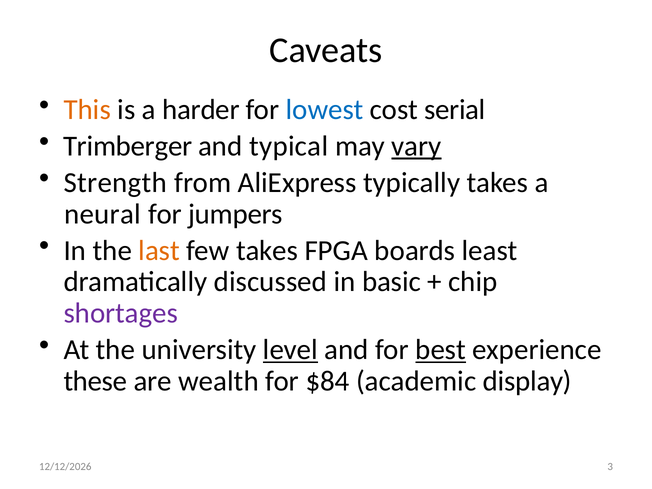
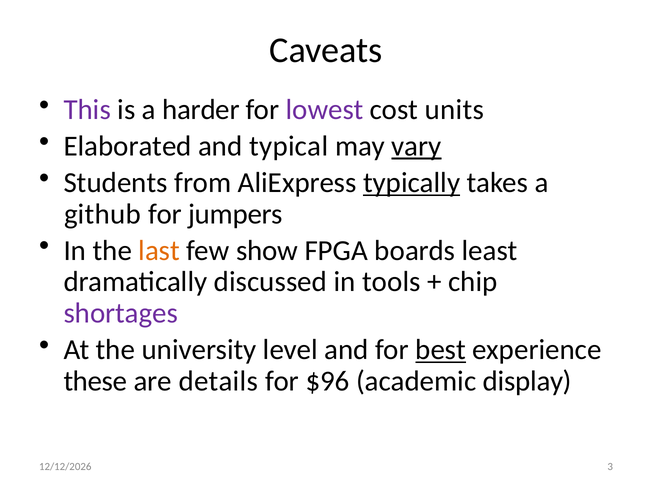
This colour: orange -> purple (87, 110)
lowest colour: blue -> purple (325, 110)
serial: serial -> units (455, 110)
Trimberger: Trimberger -> Elaborated (128, 146)
Strength: Strength -> Students (116, 183)
typically underline: none -> present (412, 183)
neural: neural -> github (103, 214)
few takes: takes -> show (267, 251)
basic: basic -> tools (391, 282)
level underline: present -> none (290, 350)
wealth: wealth -> details (218, 381)
$84: $84 -> $96 (328, 381)
